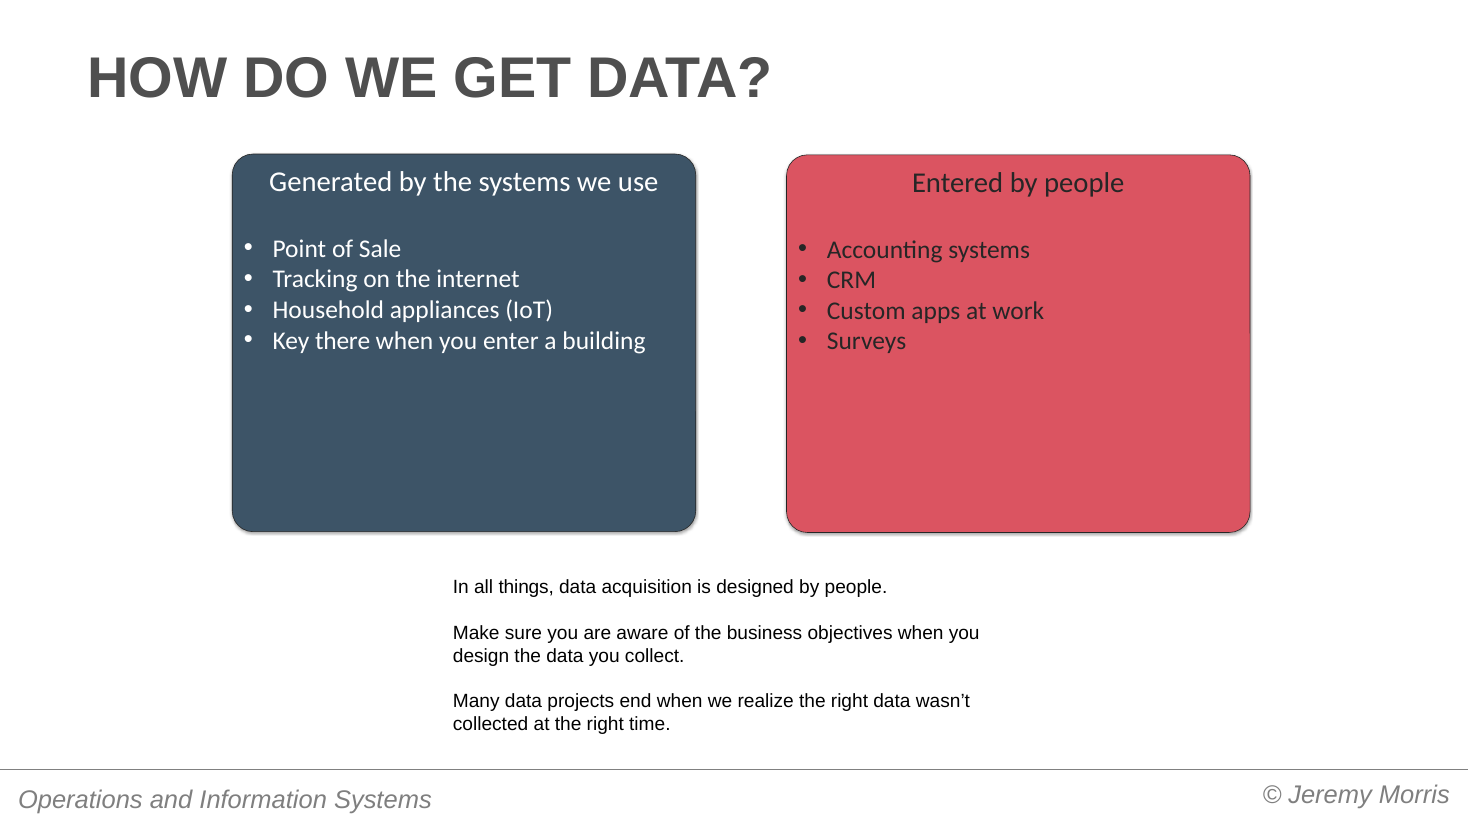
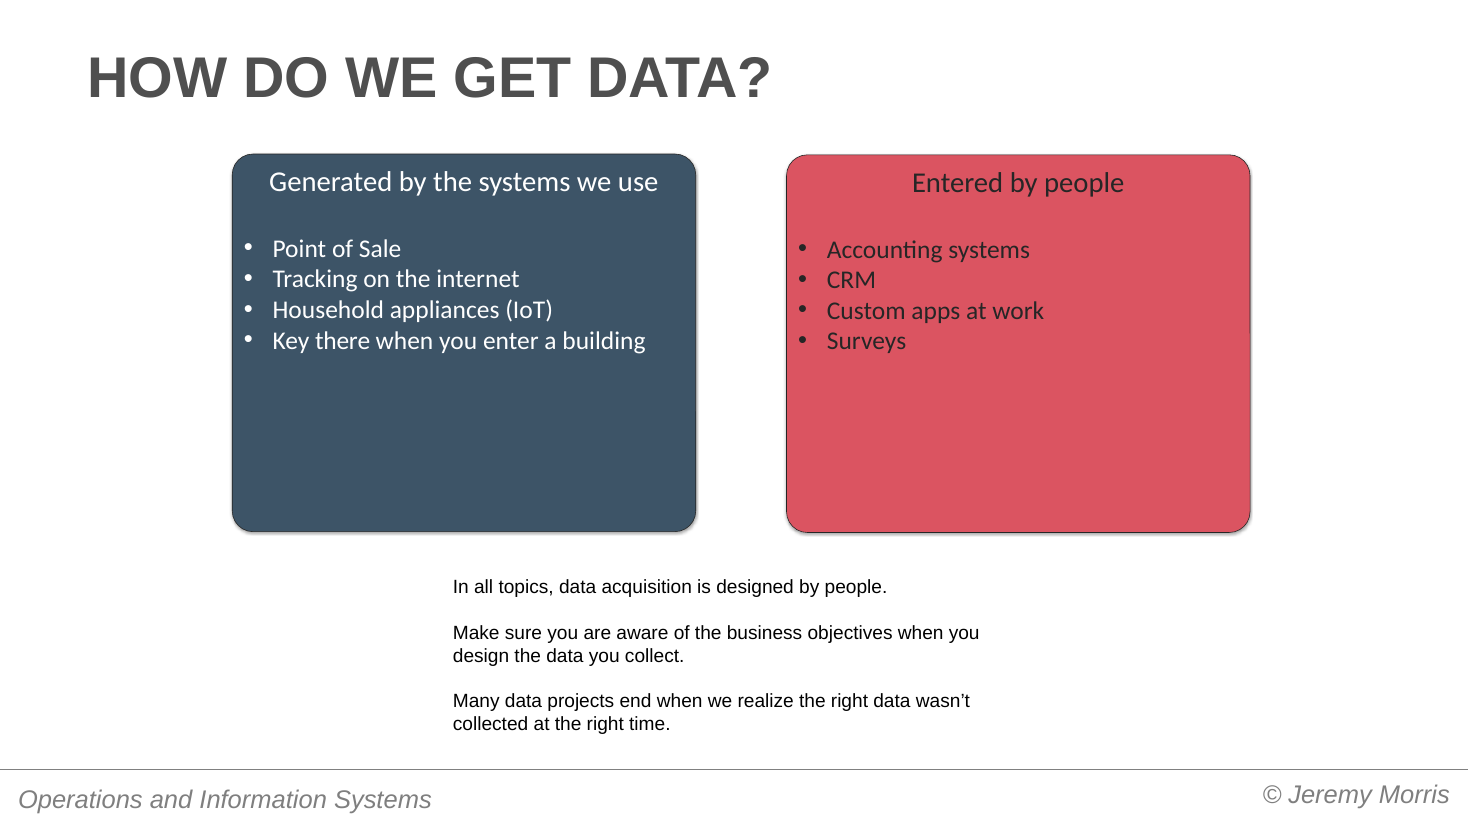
things: things -> topics (526, 587)
